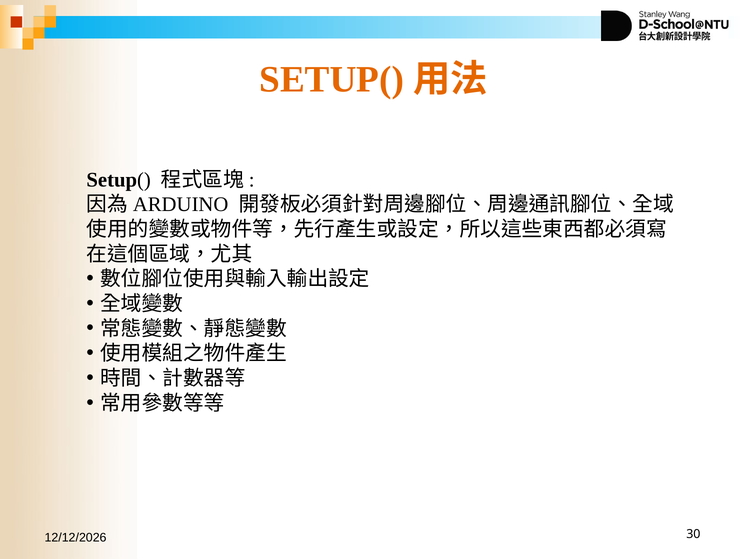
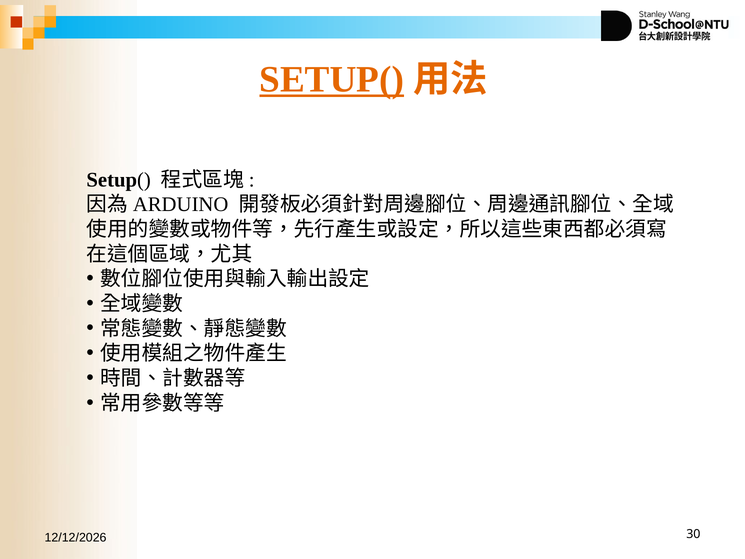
SETUP( underline: none -> present (332, 80)
